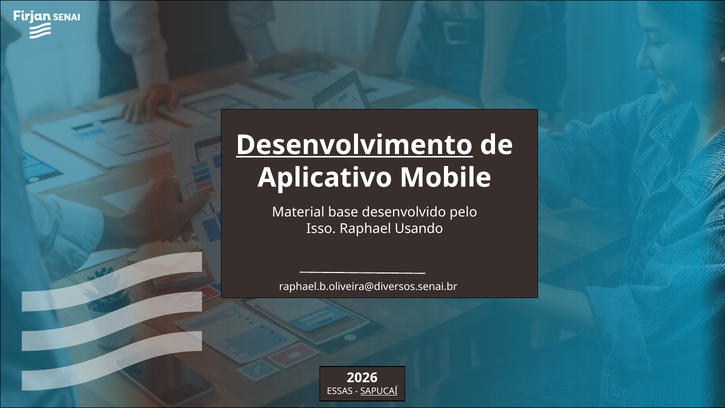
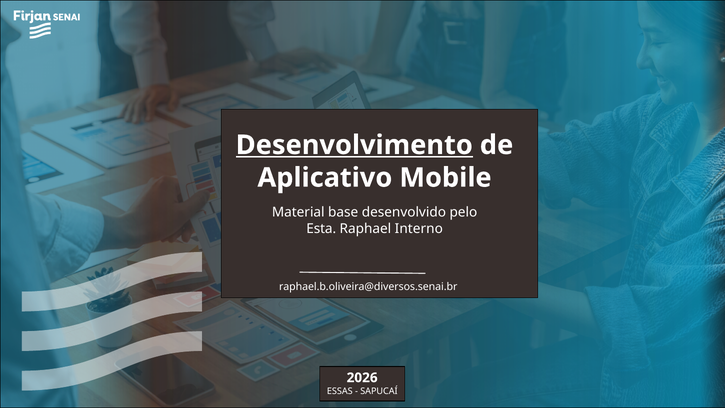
Isso: Isso -> Esta (321, 228)
Usando: Usando -> Interno (419, 228)
SAPUCAÍ underline: present -> none (379, 391)
